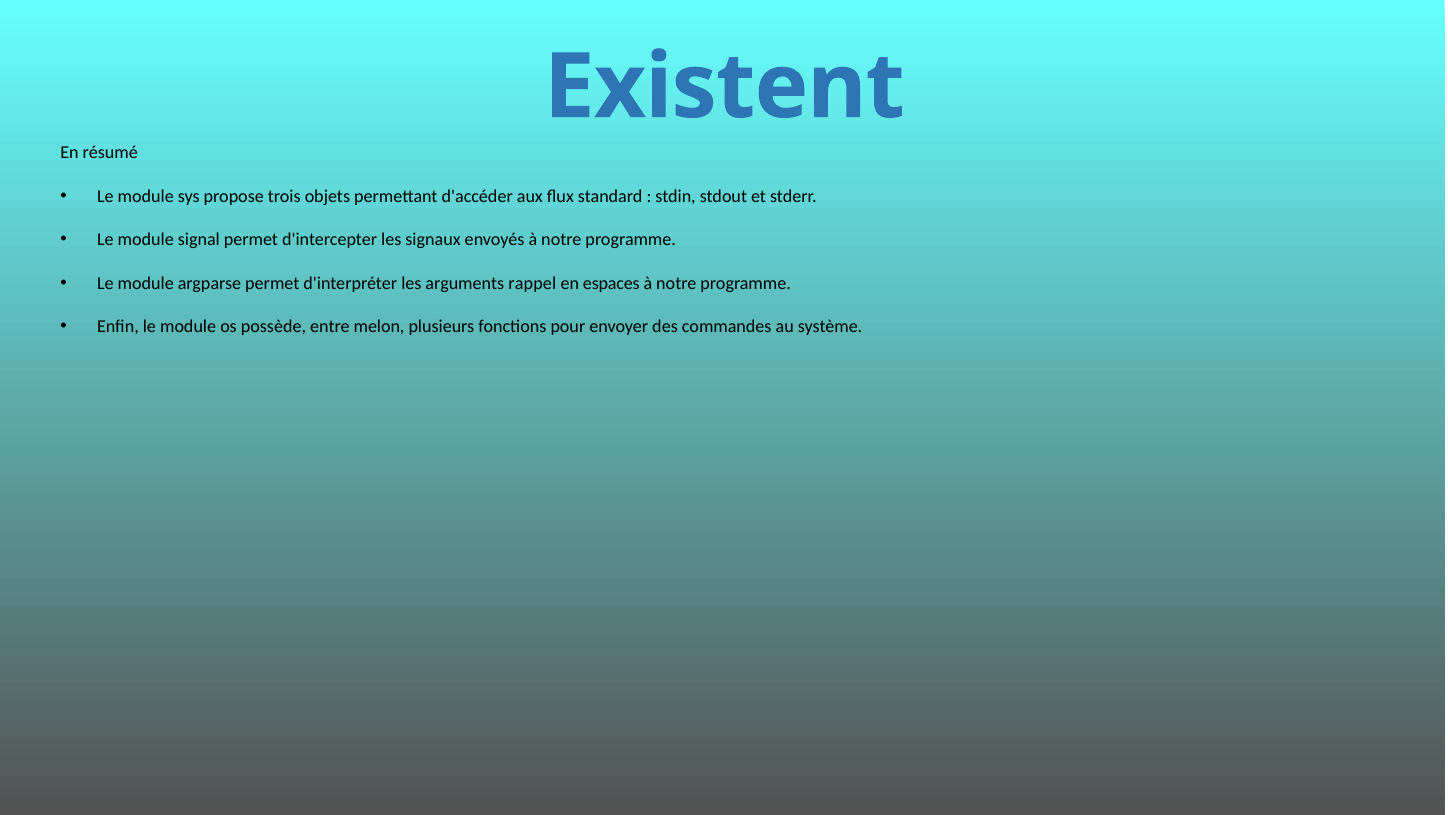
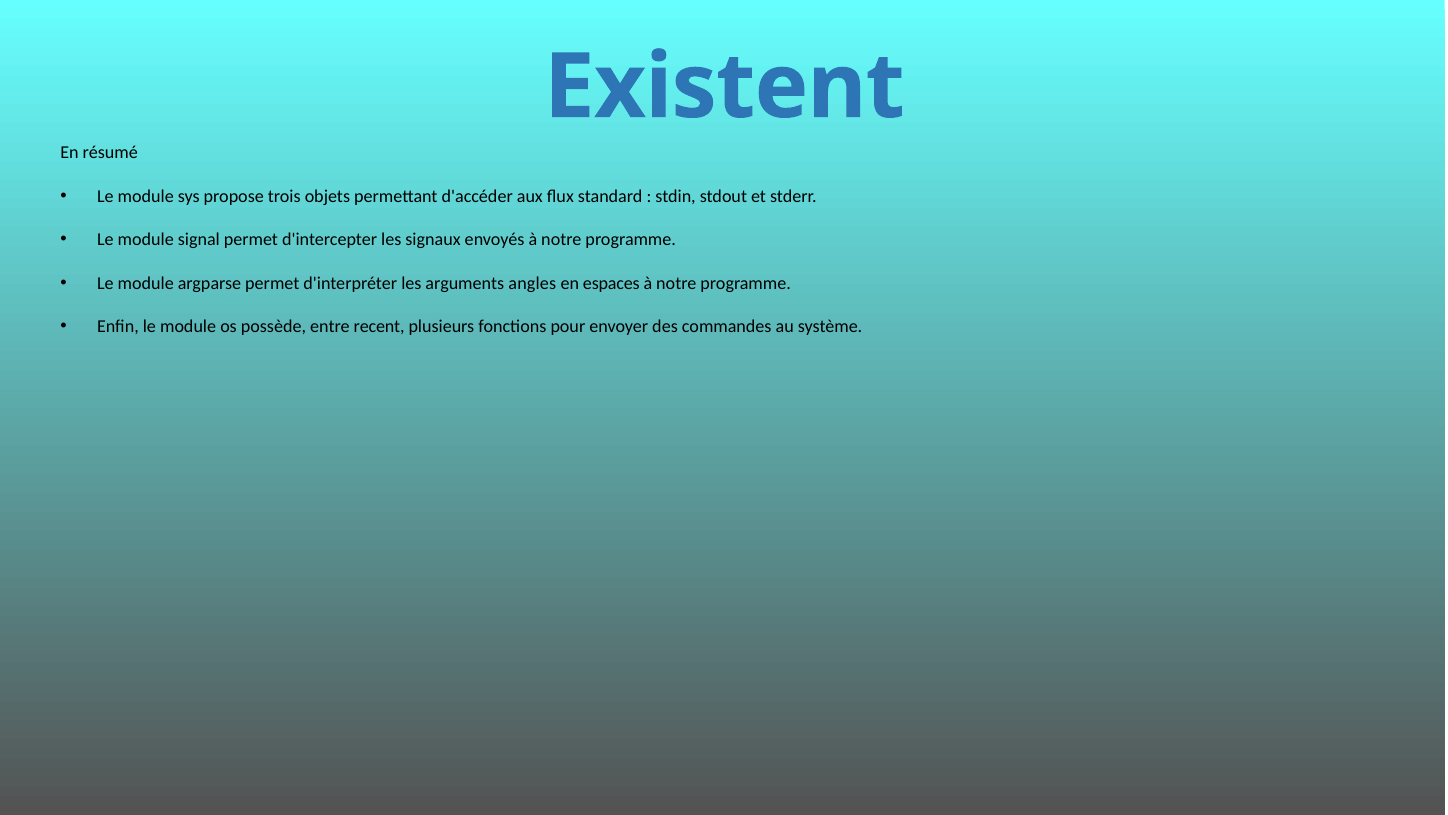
rappel: rappel -> angles (532, 283)
melon: melon -> recent (379, 327)
